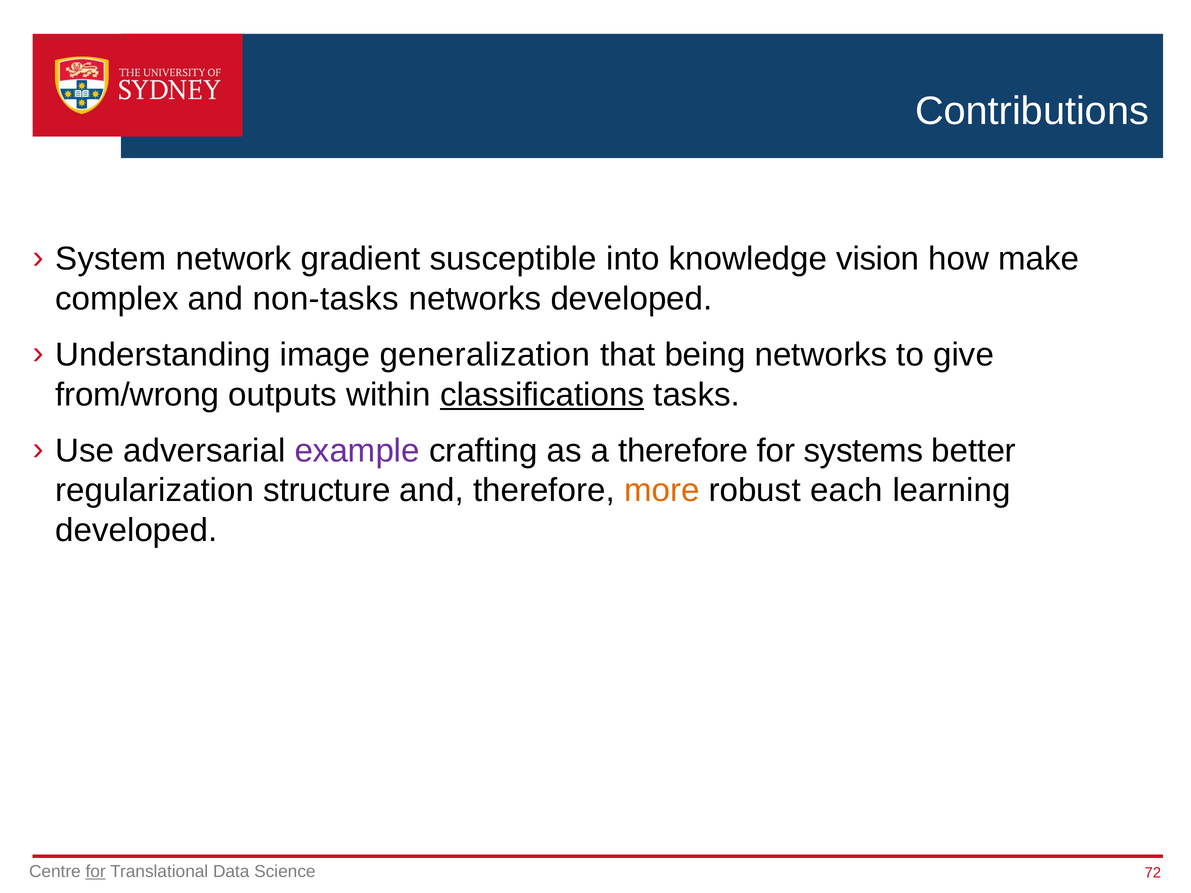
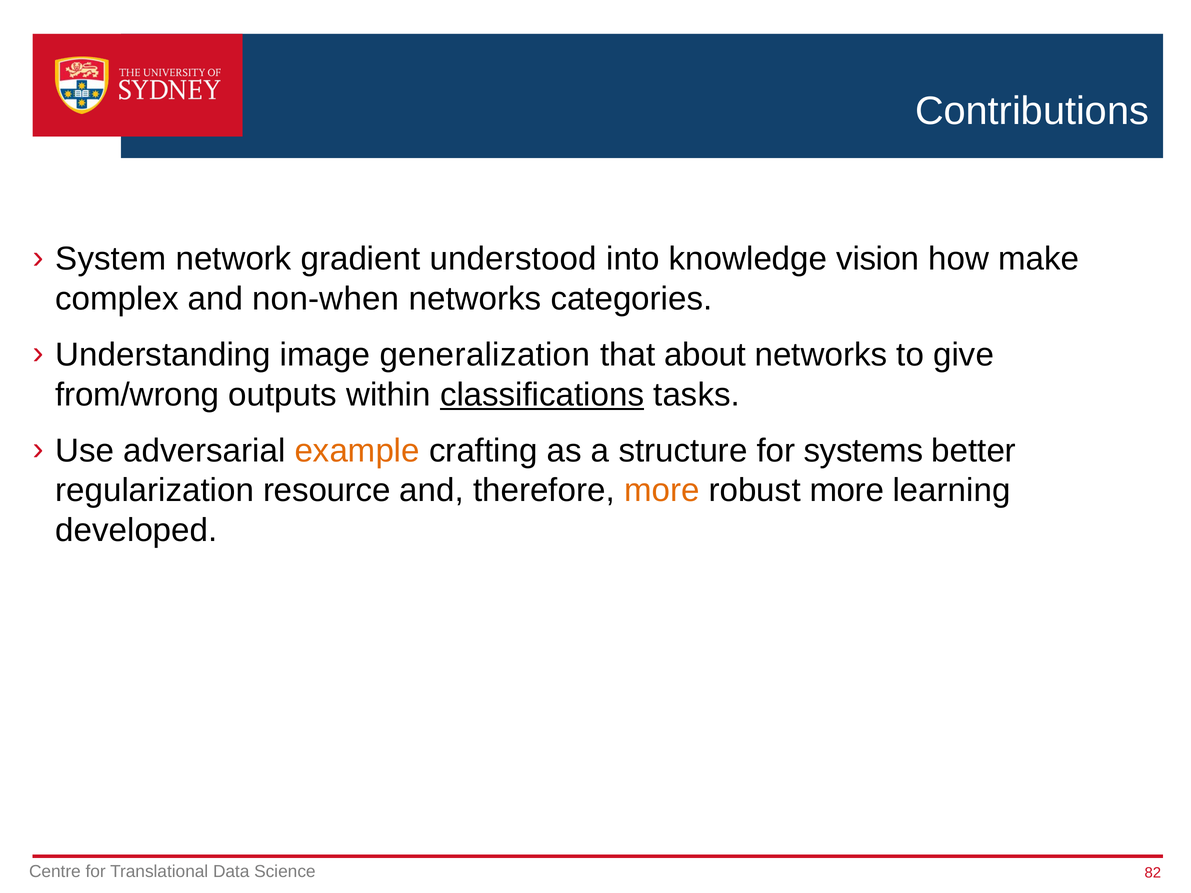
susceptible: susceptible -> understood (513, 259)
non-tasks: non-tasks -> non-when (326, 299)
networks developed: developed -> categories (631, 299)
being: being -> about (705, 355)
example colour: purple -> orange (357, 451)
a therefore: therefore -> structure (683, 451)
structure: structure -> resource (327, 491)
robust each: each -> more (847, 491)
for underline: present -> none (96, 872)
72: 72 -> 82 (1153, 873)
